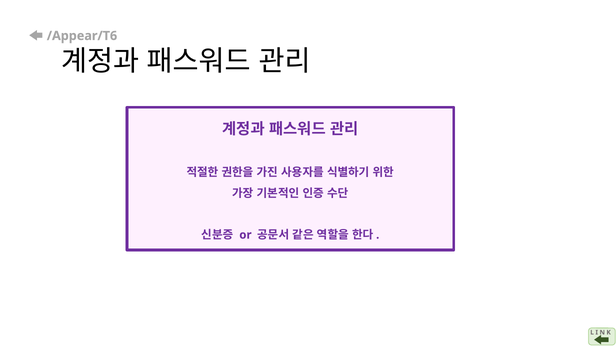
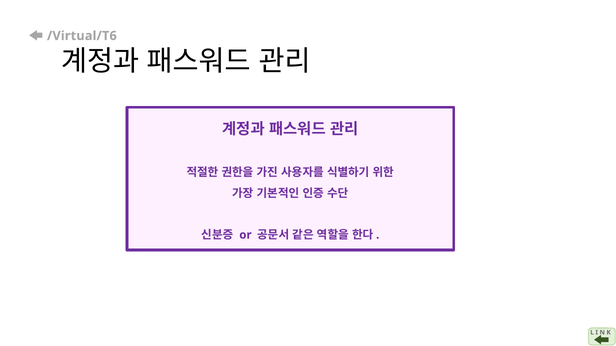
/Appear/T6: /Appear/T6 -> /Virtual/T6 (82, 36)
